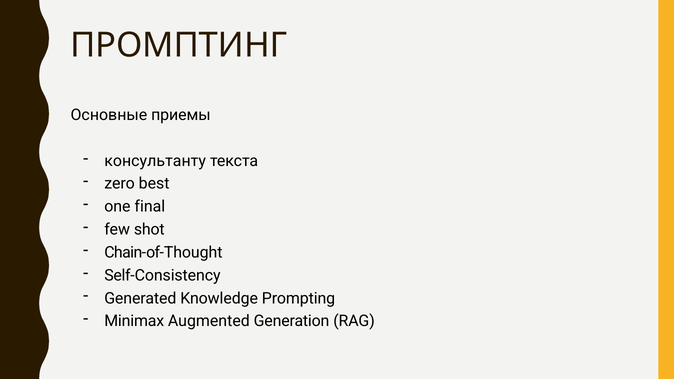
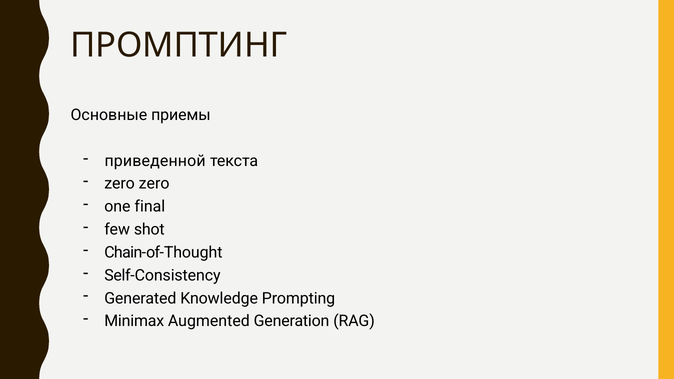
консультанту: консультанту -> приведенной (155, 161)
zero best: best -> zero (154, 184)
